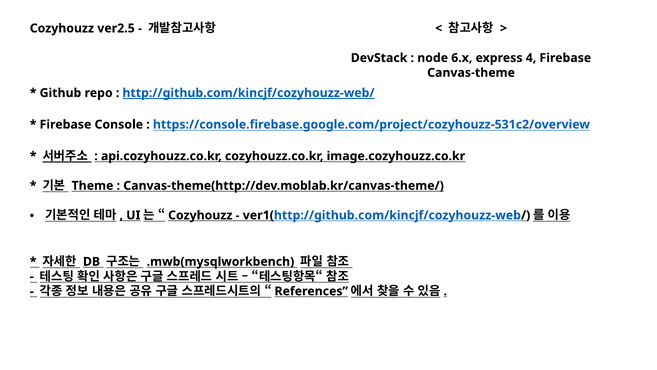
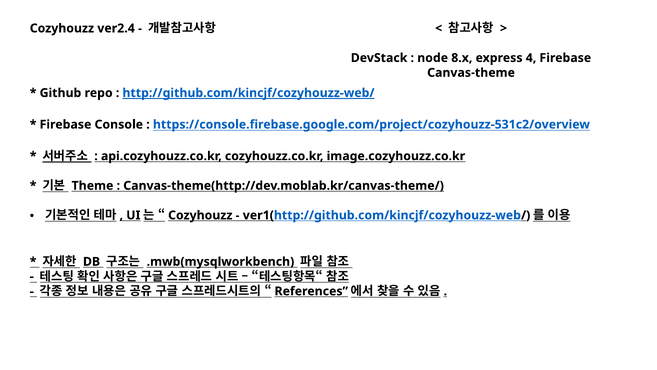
ver2.5: ver2.5 -> ver2.4 (116, 28)
6.x: 6.x -> 8.x (462, 58)
